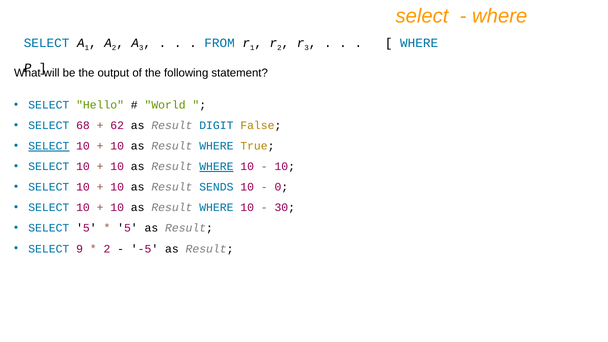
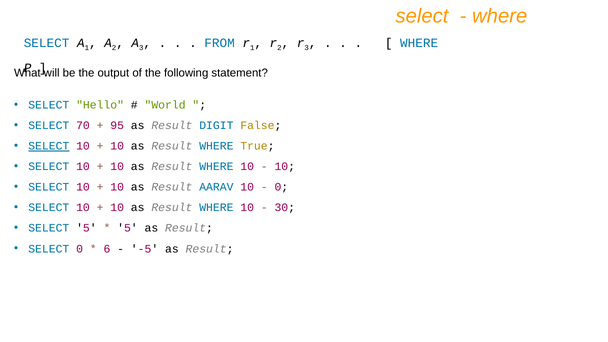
68: 68 -> 70 (83, 126)
62: 62 -> 95 (117, 126)
WHERE underline: present -> none (216, 167)
SENDS: SENDS -> AARAV (216, 187)
SELECT 9: 9 -> 0 (80, 249)
2: 2 -> 6 (107, 249)
